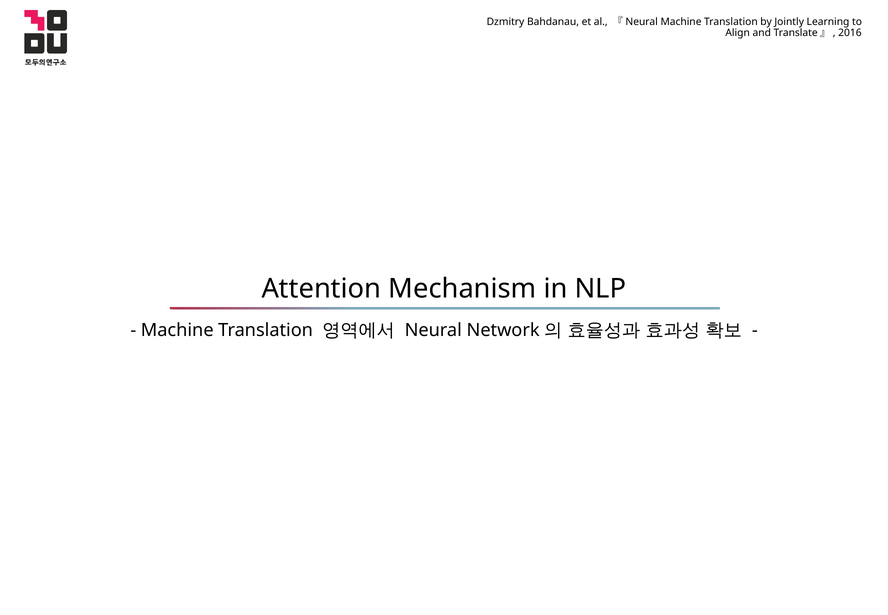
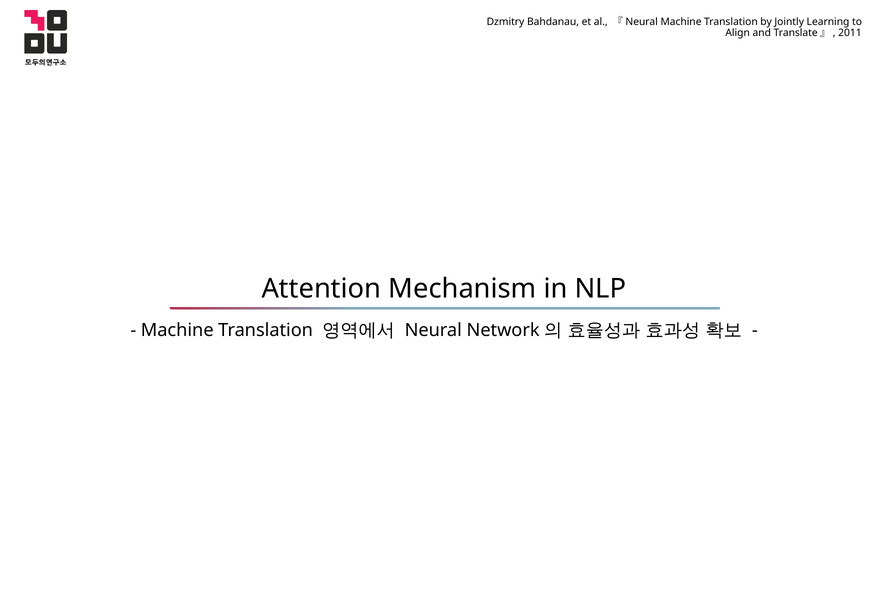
2016: 2016 -> 2011 (850, 33)
